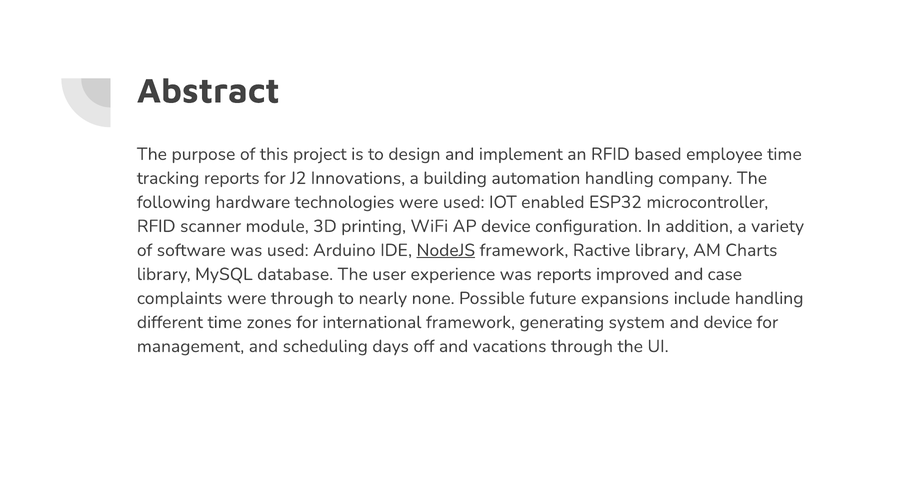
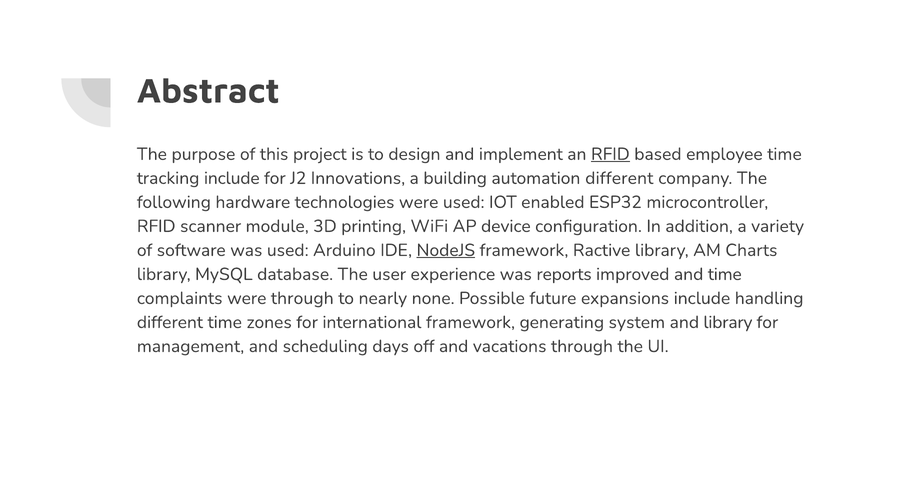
RFID underline: none -> present (610, 154)
tracking reports: reports -> include (232, 178)
automation handling: handling -> different (619, 178)
and case: case -> time (725, 275)
and device: device -> library (728, 323)
